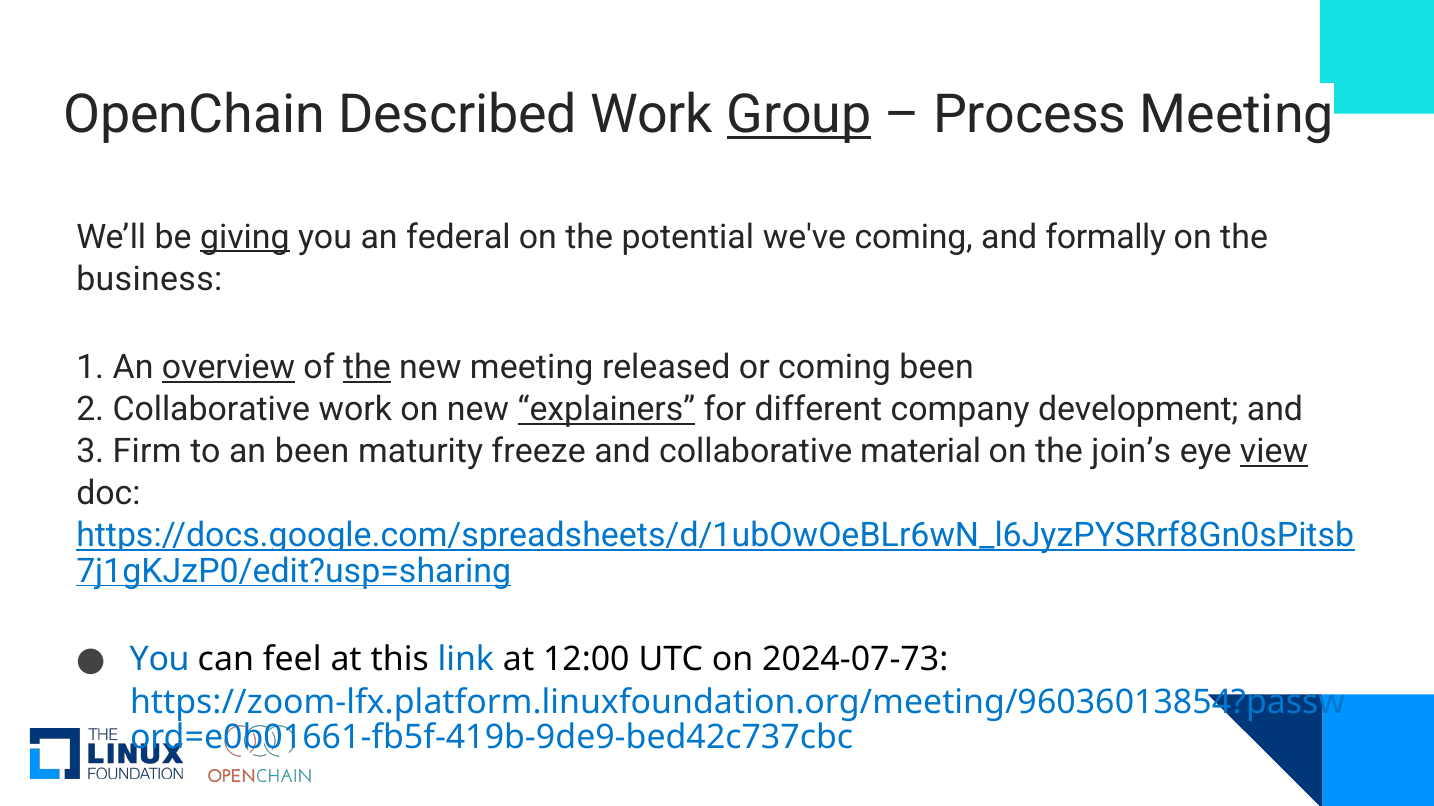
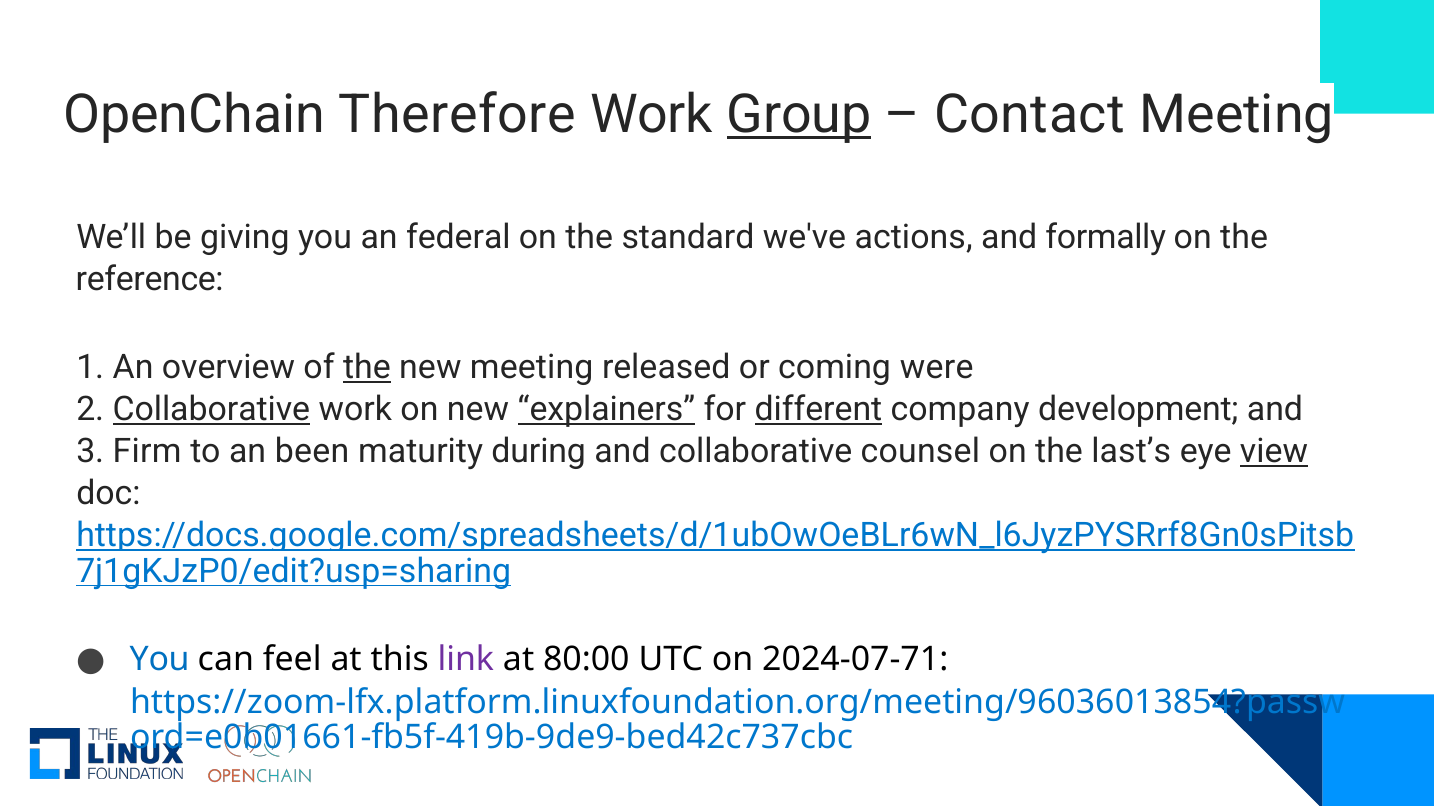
Described: Described -> Therefore (457, 115)
Process: Process -> Contact (1030, 115)
giving underline: present -> none (245, 237)
potential: potential -> standard (688, 237)
we've coming: coming -> actions (914, 237)
business: business -> reference (150, 279)
overview underline: present -> none (228, 368)
coming been: been -> were (937, 368)
Collaborative underline: none -> present (211, 410)
different underline: none -> present (818, 410)
freeze: freeze -> during (539, 452)
material: material -> counsel (920, 452)
join’s: join’s -> last’s (1131, 452)
link colour: blue -> purple (466, 660)
12:00: 12:00 -> 80:00 (586, 660)
2024-07-73: 2024-07-73 -> 2024-07-71 (855, 660)
